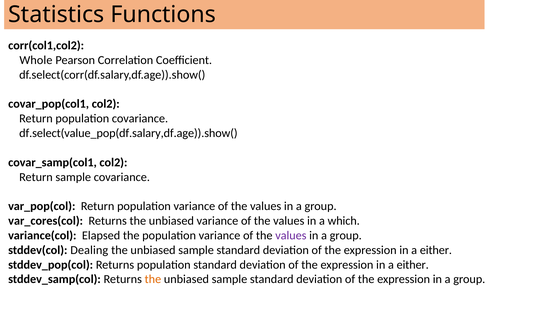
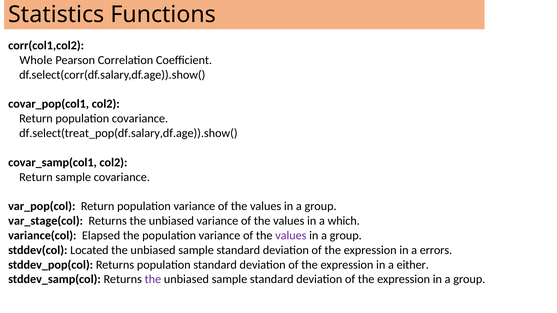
df.select(value_pop(df.salary,df.age)).show(: df.select(value_pop(df.salary,df.age)).show( -> df.select(treat_pop(df.salary,df.age)).show( (128, 133)
var_cores(col: var_cores(col -> var_stage(col (46, 221)
Dealing: Dealing -> Located (89, 250)
either: either -> errors (436, 250)
the colour: orange -> purple (153, 280)
